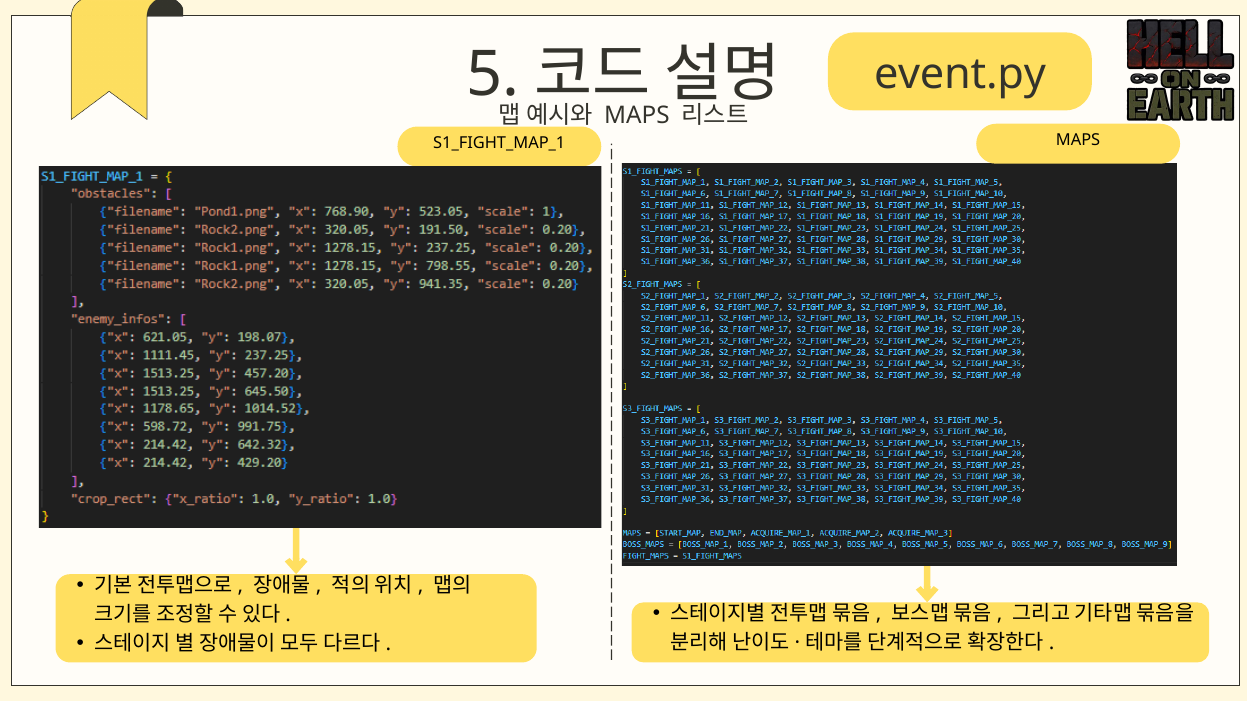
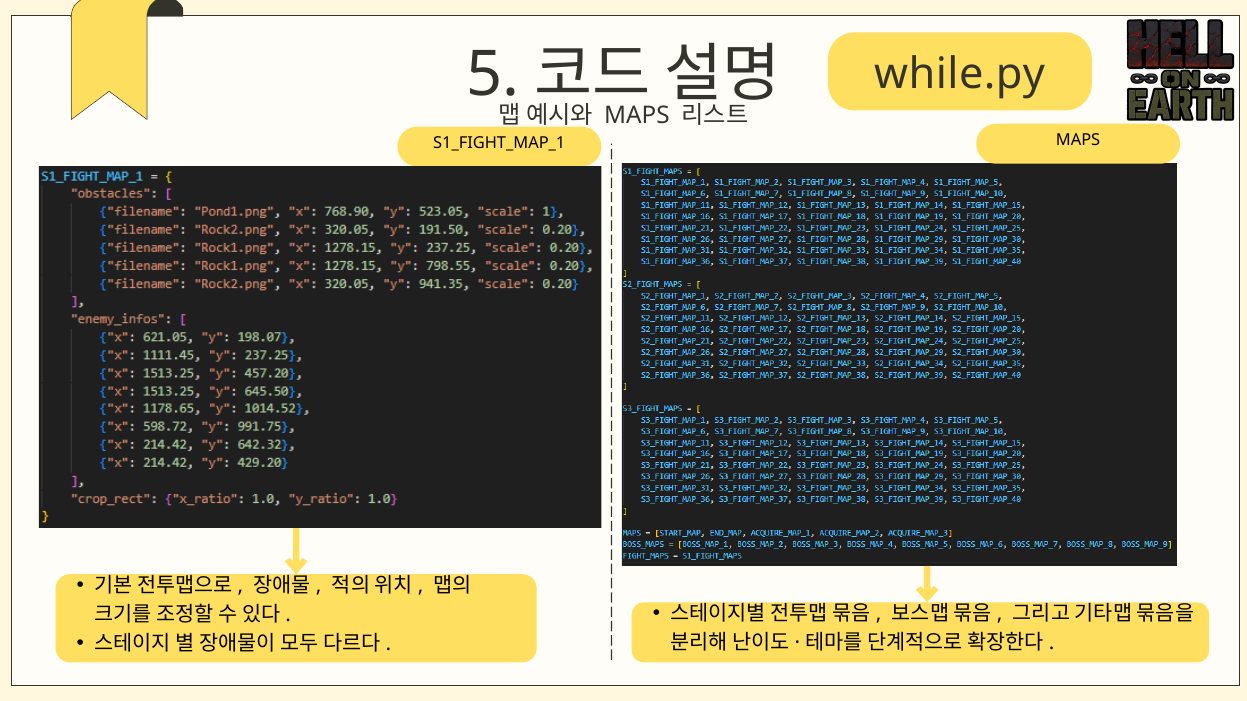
event.py: event.py -> while.py (960, 74)
